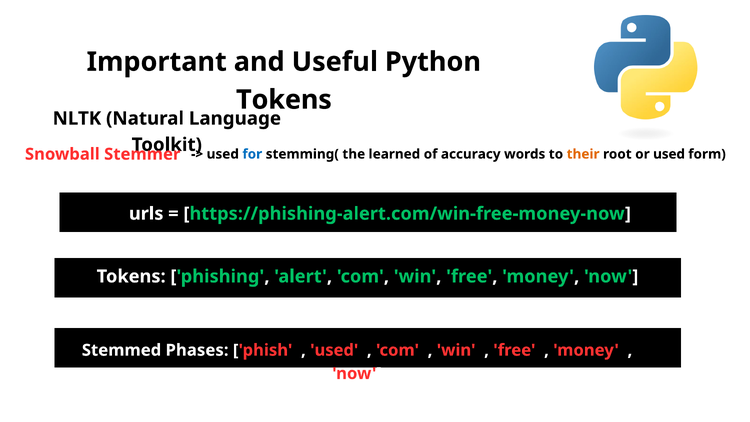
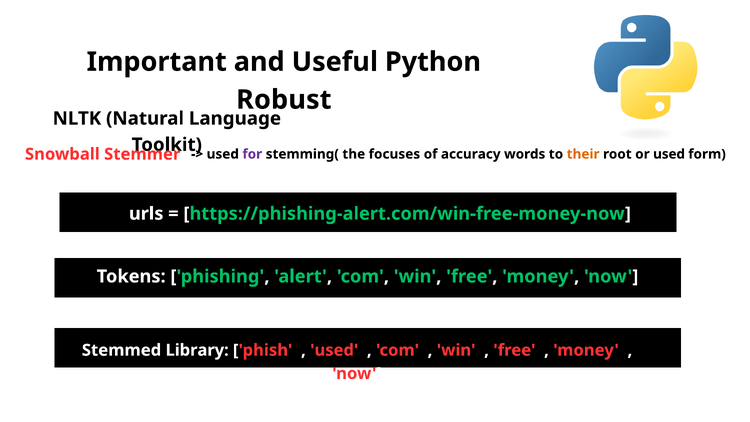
Tokens: Tokens -> Robust (284, 100)
for colour: blue -> purple (252, 154)
learned: learned -> focuses (394, 154)
Phases: Phases -> Library (197, 350)
